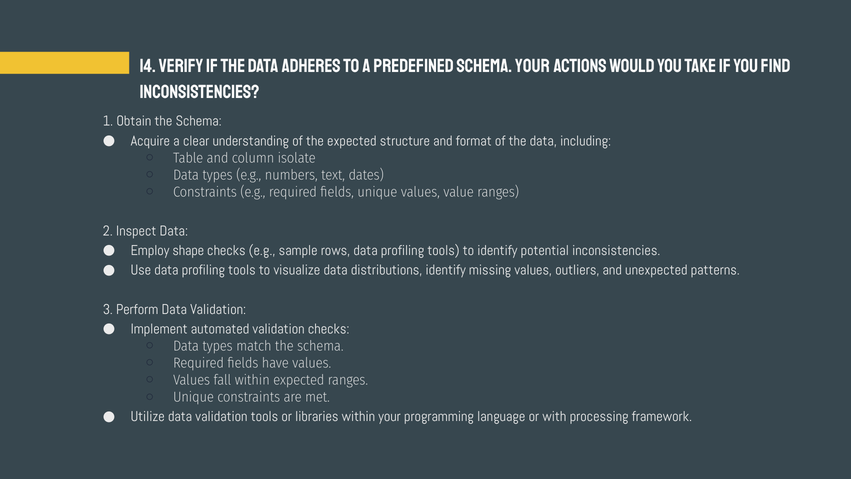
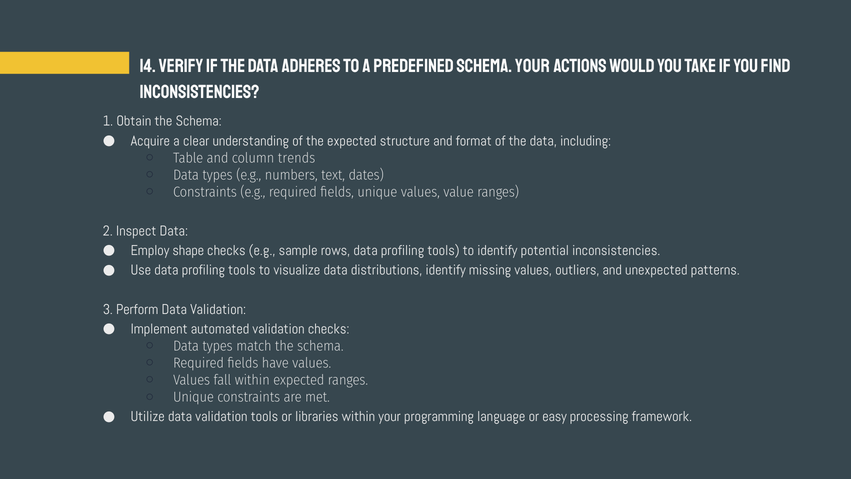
isolate: isolate -> trends (297, 158)
with: with -> easy (555, 416)
